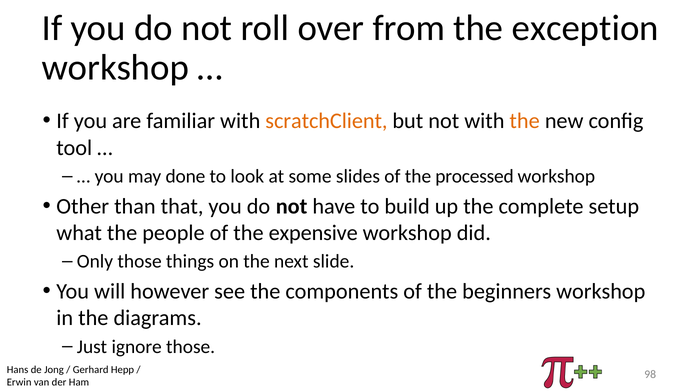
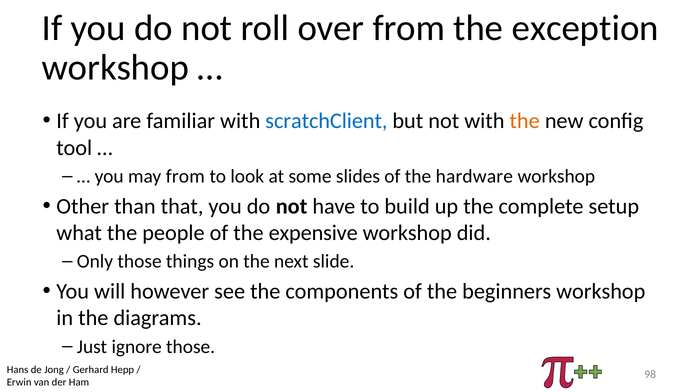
scratchClient colour: orange -> blue (326, 121)
may done: done -> from (185, 177)
processed: processed -> hardware (474, 177)
